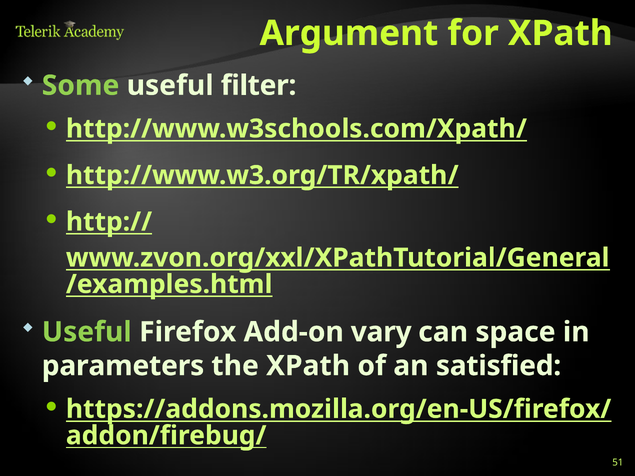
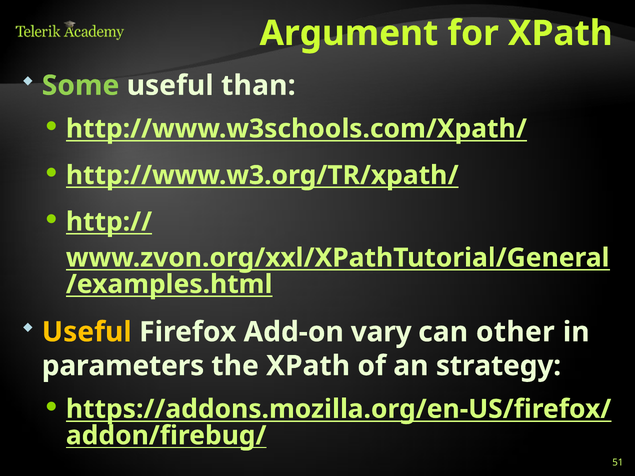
filter: filter -> than (258, 86)
Useful colour: light green -> yellow (87, 332)
space: space -> other (515, 332)
satisfied: satisfied -> strategy (499, 366)
